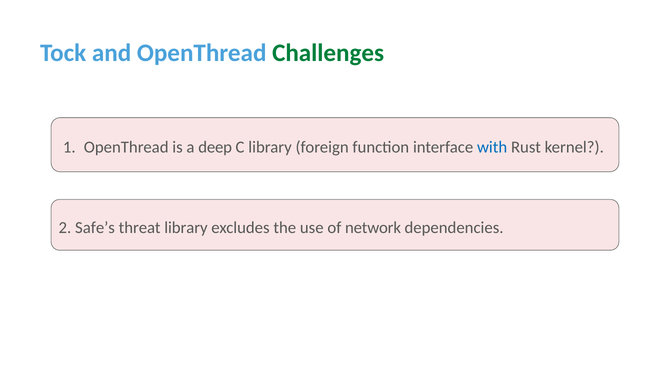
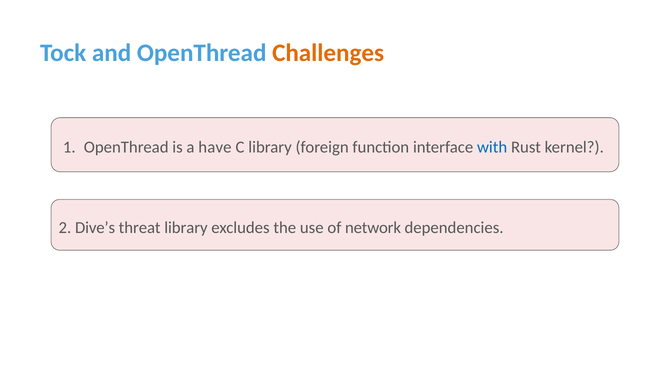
Challenges colour: green -> orange (328, 53)
deep: deep -> have (215, 147)
Safe’s: Safe’s -> Dive’s (95, 227)
